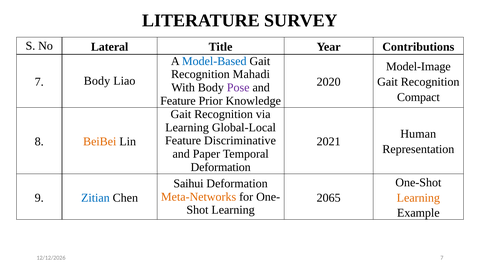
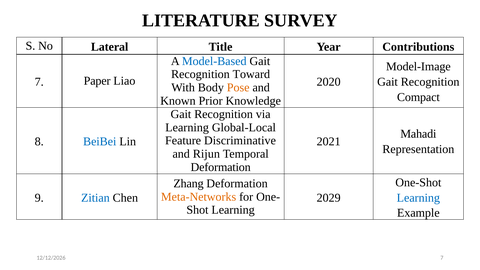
Mahadi: Mahadi -> Toward (251, 74)
7 Body: Body -> Paper (97, 81)
Pose colour: purple -> orange (238, 88)
Feature: Feature -> Known (178, 101)
Human: Human -> Mahadi (418, 134)
BeiBei colour: orange -> blue (100, 142)
Paper: Paper -> Rijun (206, 154)
Saihui: Saihui -> Zhang (189, 183)
2065: 2065 -> 2029 (329, 198)
Learning colour: orange -> blue (418, 198)
